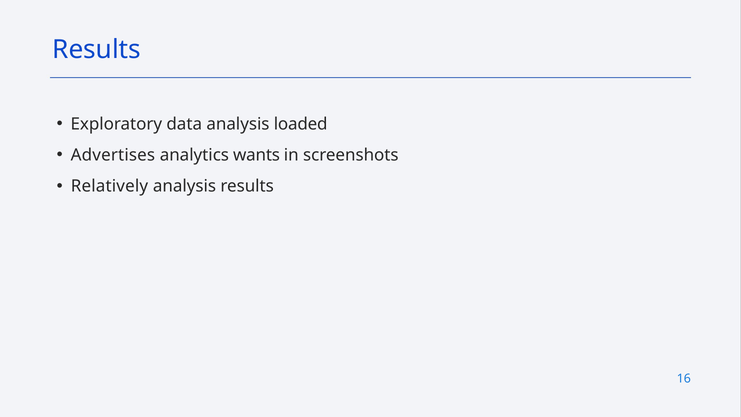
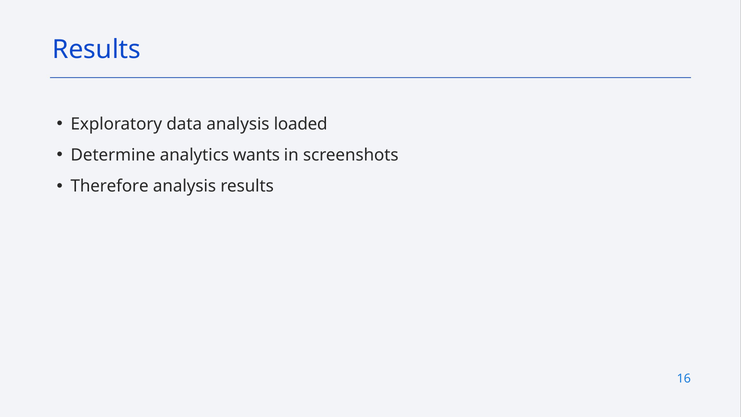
Advertises: Advertises -> Determine (113, 155)
Relatively: Relatively -> Therefore (110, 186)
